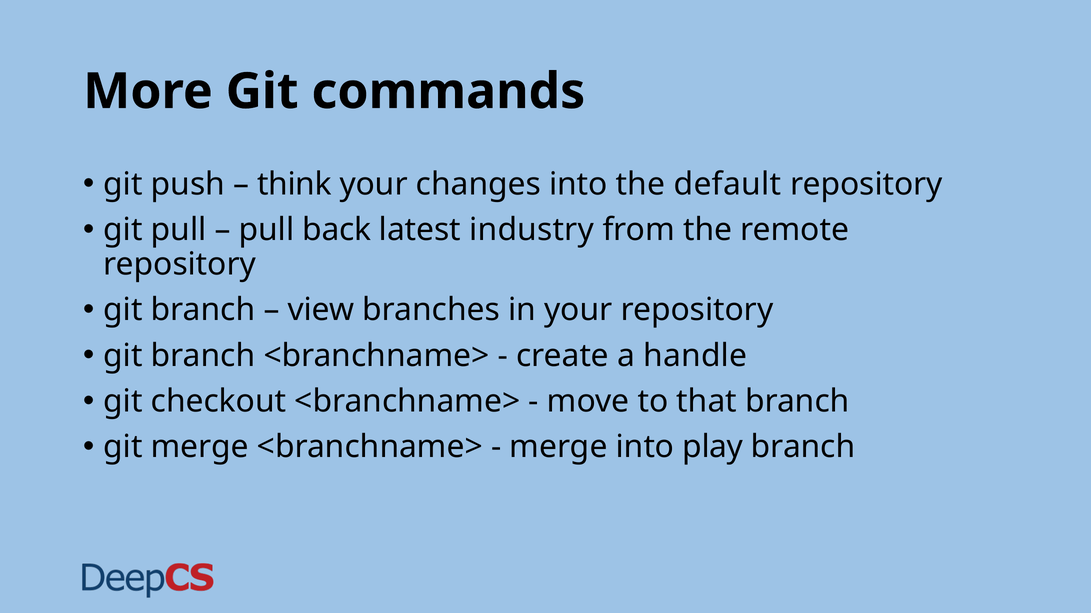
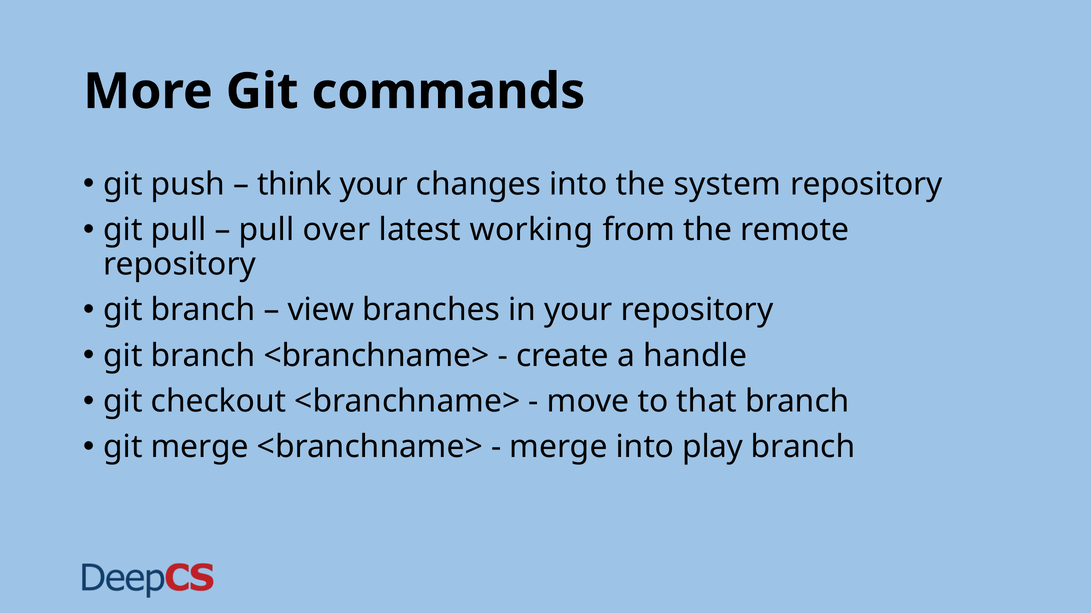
default: default -> system (727, 184)
back: back -> over (337, 230)
industry: industry -> working (532, 230)
